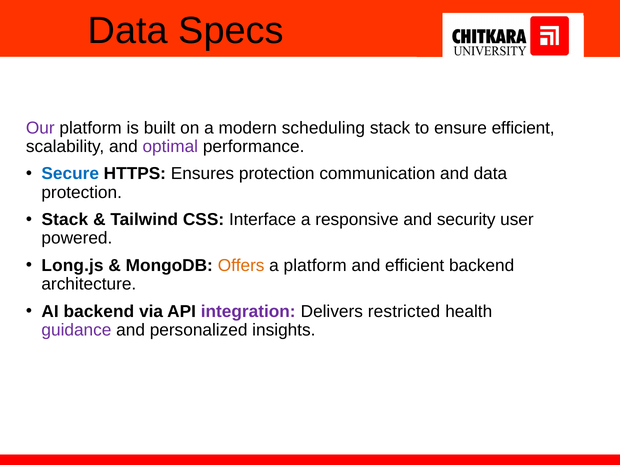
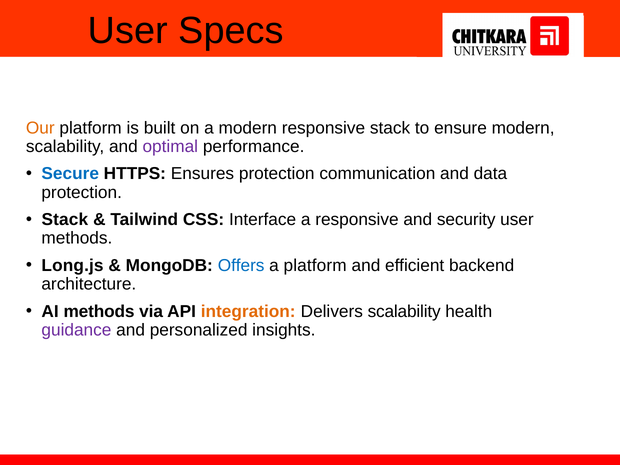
Data: Data -> User (128, 31)
Our colour: purple -> orange (40, 128)
modern scheduling: scheduling -> responsive (323, 128)
ensure efficient: efficient -> modern (523, 128)
powered: powered -> methods (77, 238)
Offers colour: orange -> blue (241, 266)
AI backend: backend -> methods (99, 311)
integration colour: purple -> orange (248, 311)
Delivers restricted: restricted -> scalability (404, 311)
